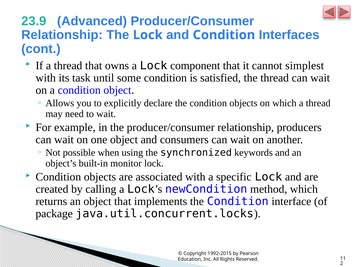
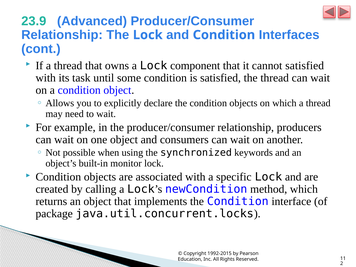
cannot simplest: simplest -> satisfied (305, 66)
